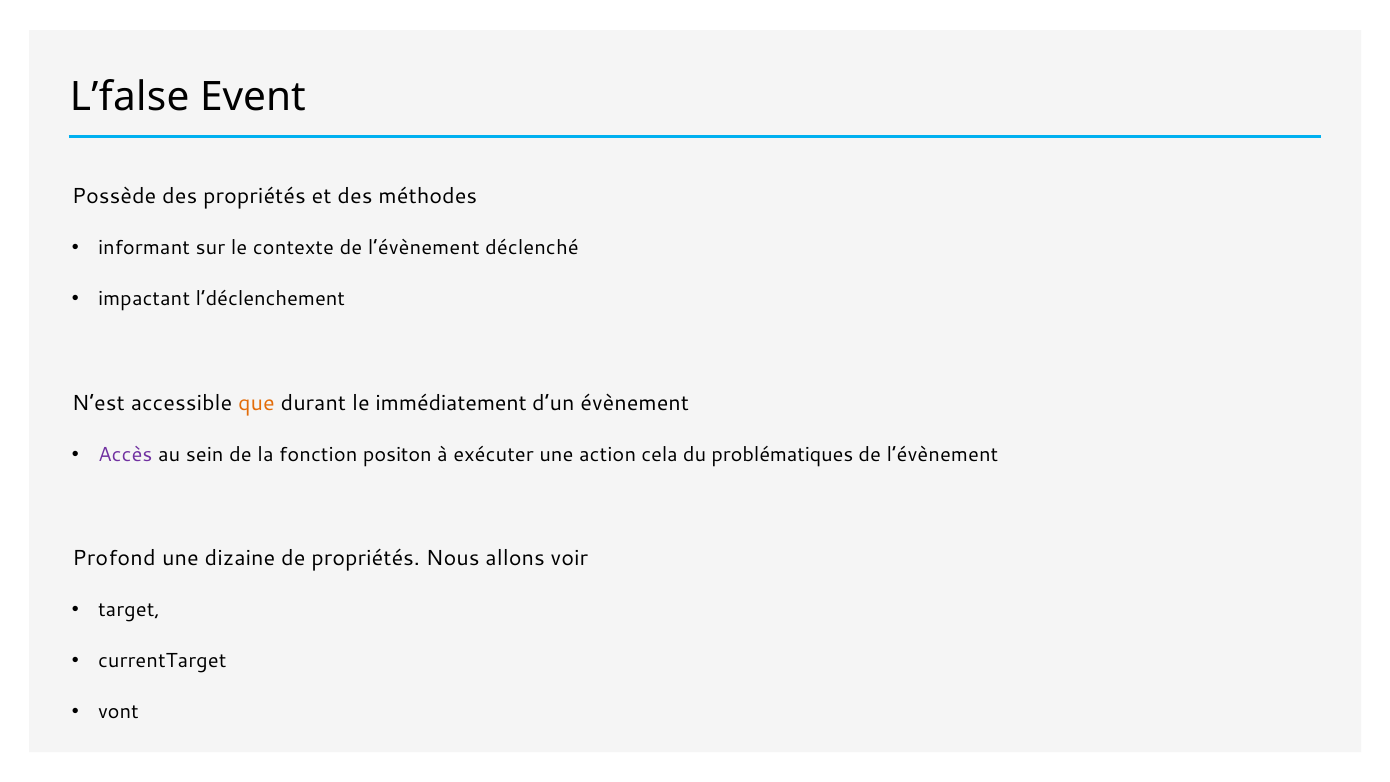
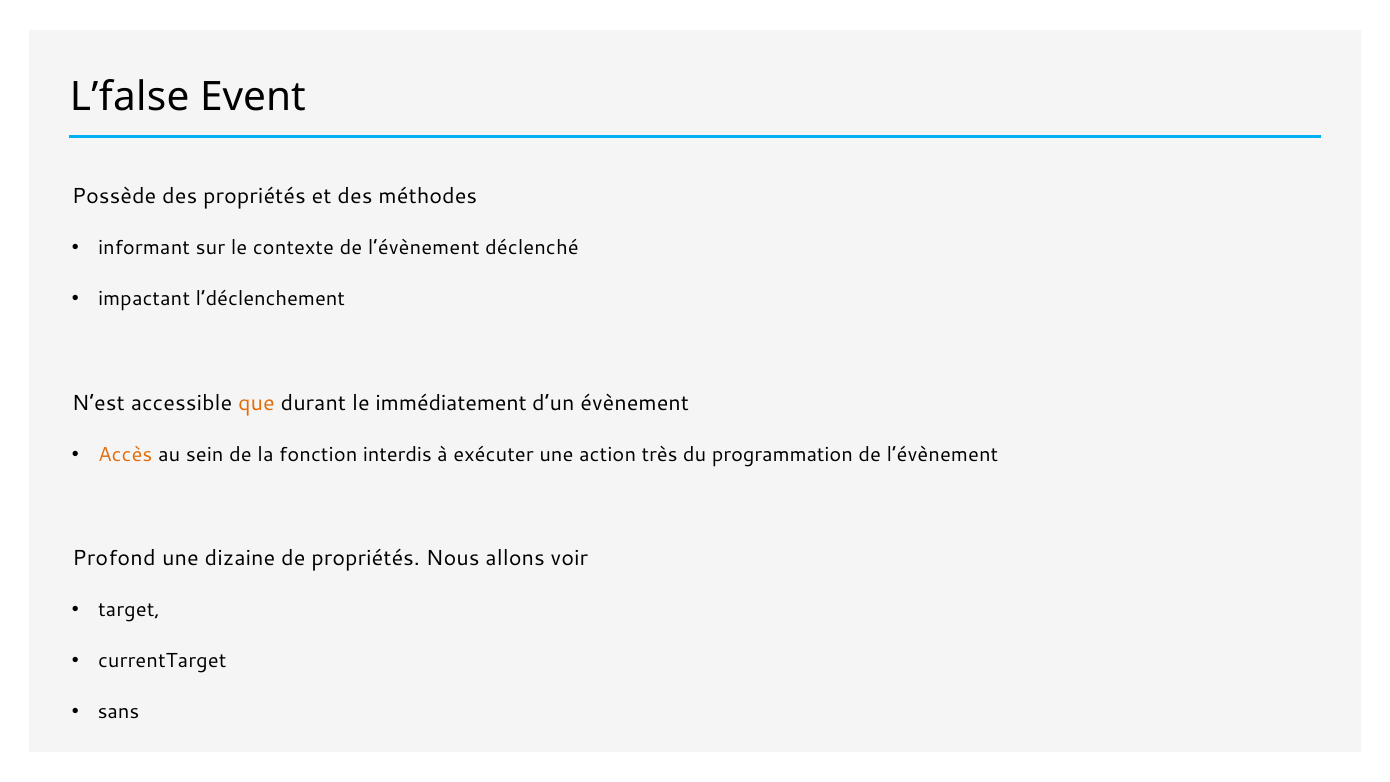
Accès colour: purple -> orange (125, 455)
positon: positon -> interdis (397, 455)
cela: cela -> très (660, 455)
problématiques: problématiques -> programmation (782, 455)
vont: vont -> sans (118, 712)
